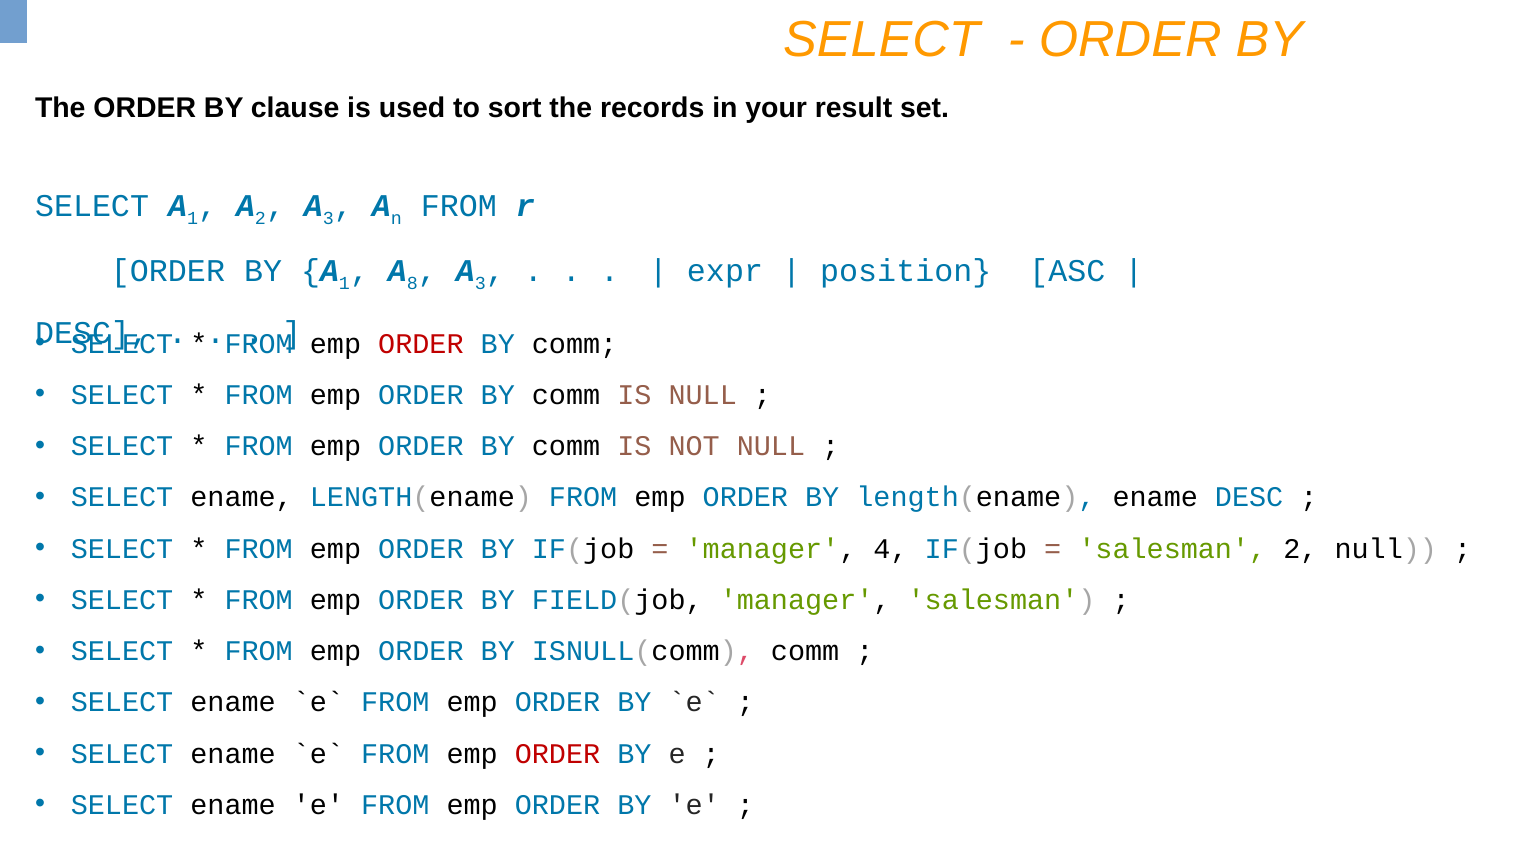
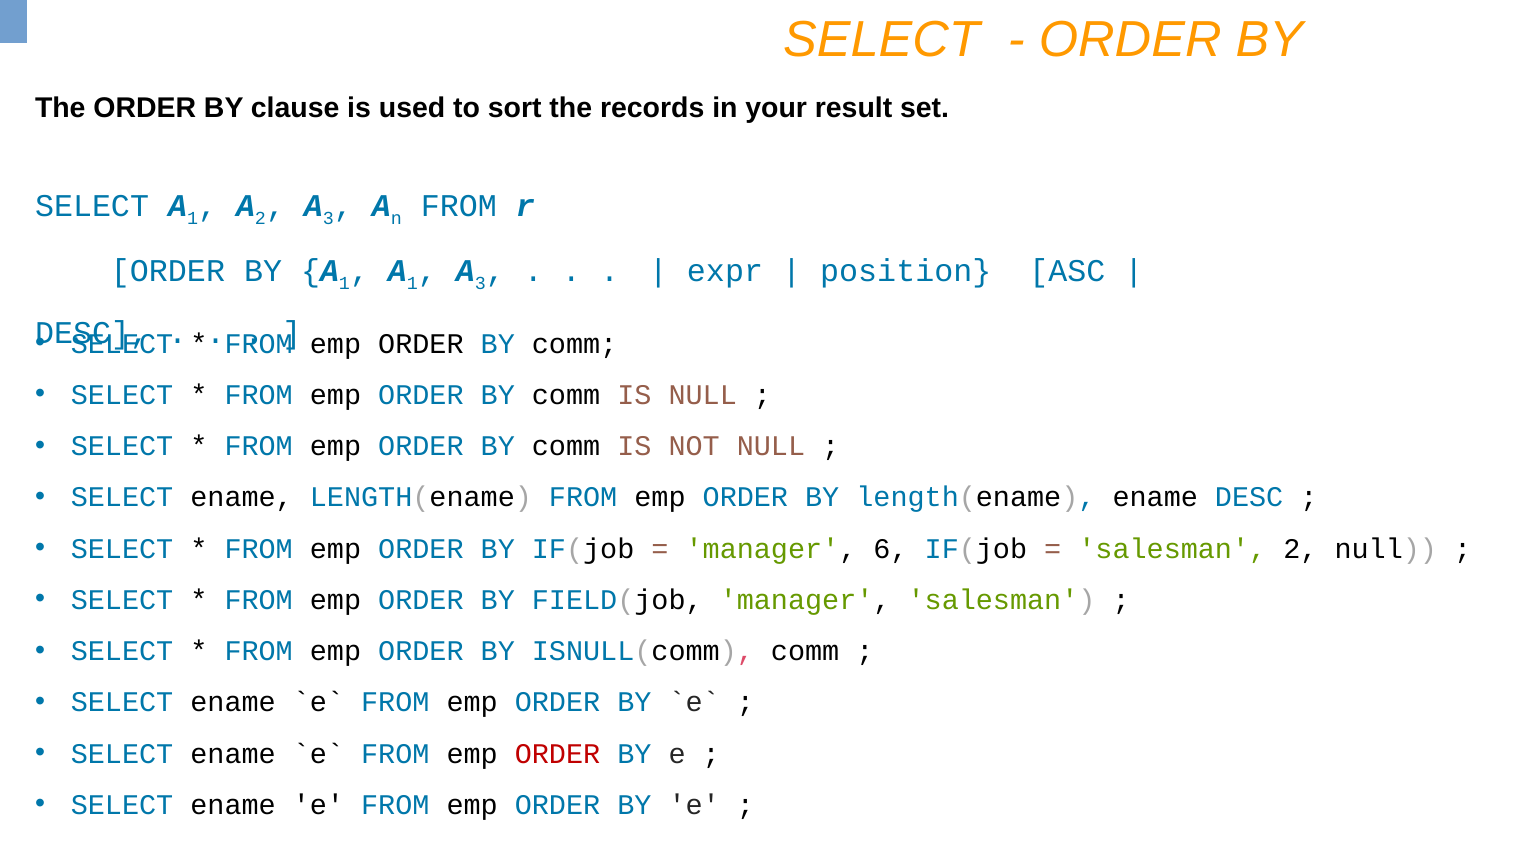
8: 8 -> 1 (412, 283)
ORDER colour: red -> black (421, 344)
4: 4 -> 6 (891, 549)
